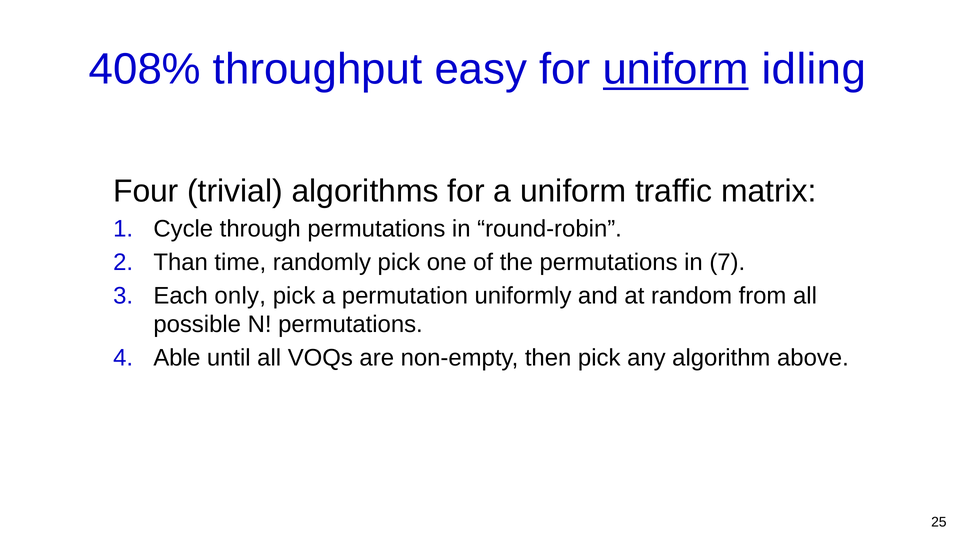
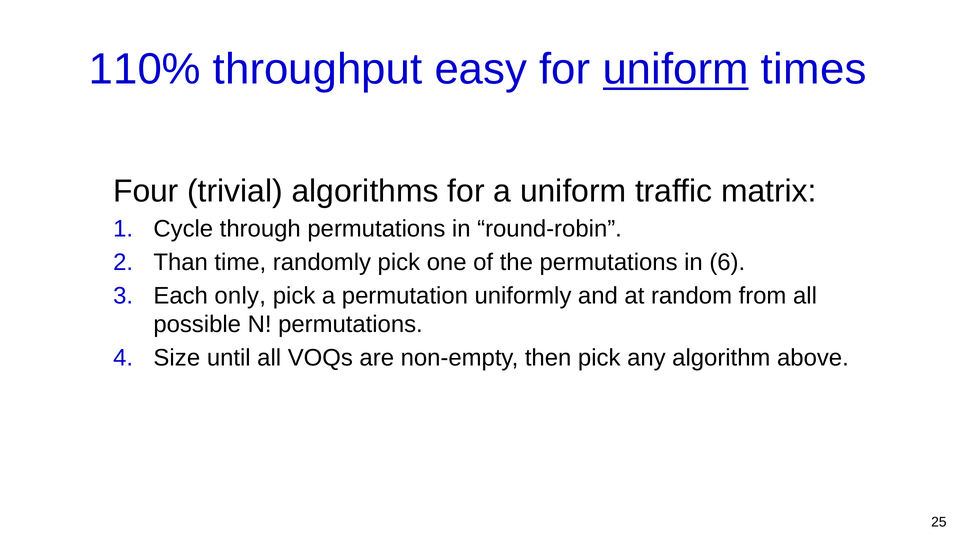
408%: 408% -> 110% (145, 69)
idling: idling -> times (814, 69)
7: 7 -> 6 (727, 262)
Able: Able -> Size (177, 358)
